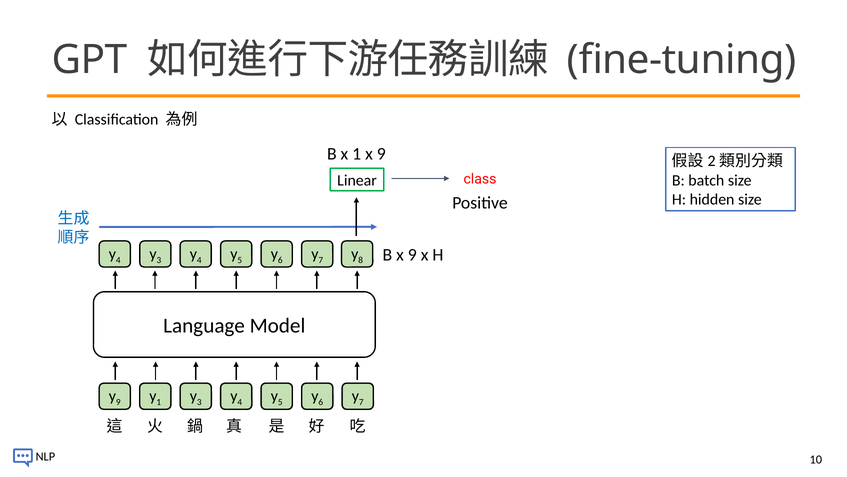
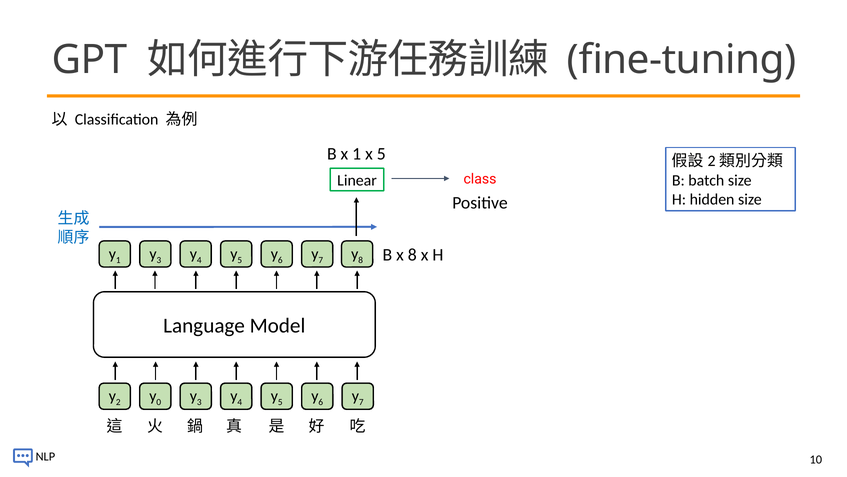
1 x 9: 9 -> 5 (381, 154)
4: 4 -> 1 (118, 260)
B x 9: 9 -> 8 (412, 255)
9: 9 -> 2 (118, 402)
1: 1 -> 0 (159, 402)
